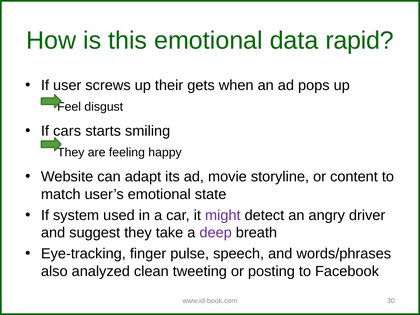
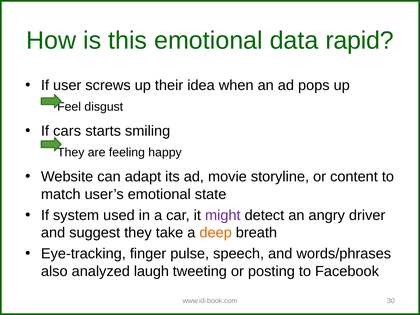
gets: gets -> idea (201, 85)
deep colour: purple -> orange (216, 233)
clean: clean -> laugh (151, 271)
